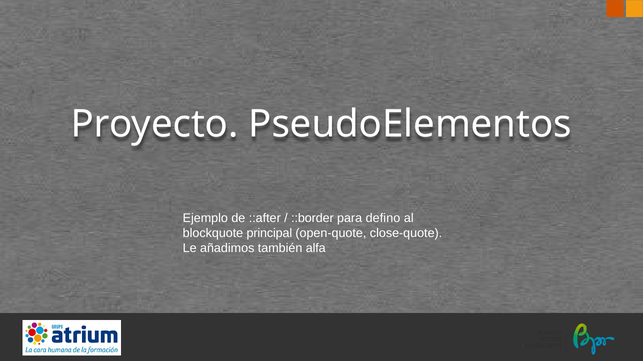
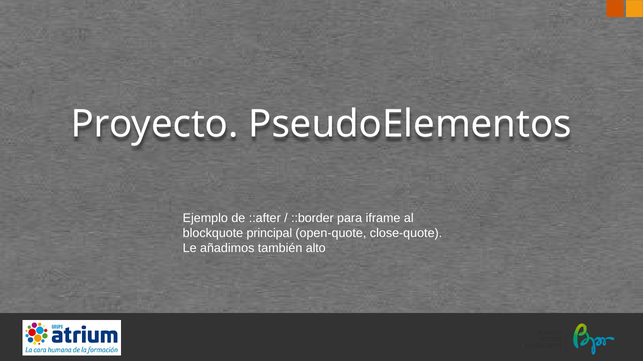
defino: defino -> iframe (383, 219)
alfa: alfa -> alto (316, 249)
